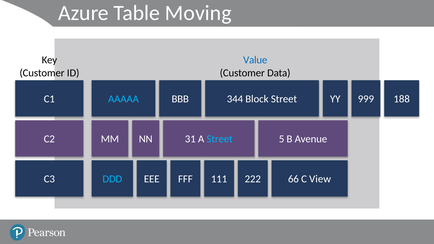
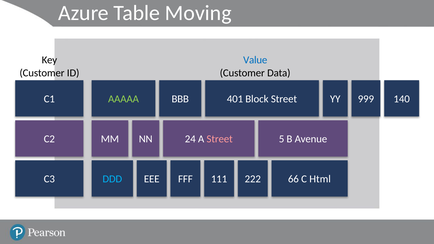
AAAAA colour: light blue -> light green (123, 99)
344: 344 -> 401 (235, 99)
188: 188 -> 140 (402, 99)
31: 31 -> 24 (190, 139)
Street colour: light blue -> pink (220, 139)
View: View -> Html (320, 179)
